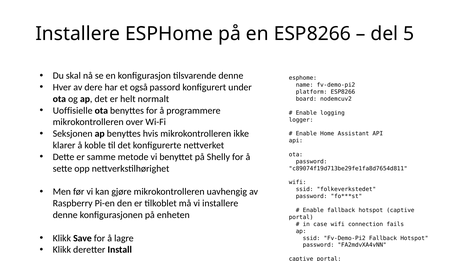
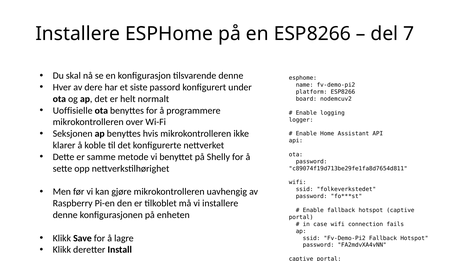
5: 5 -> 7 (409, 34)
også: også -> siste (139, 87)
